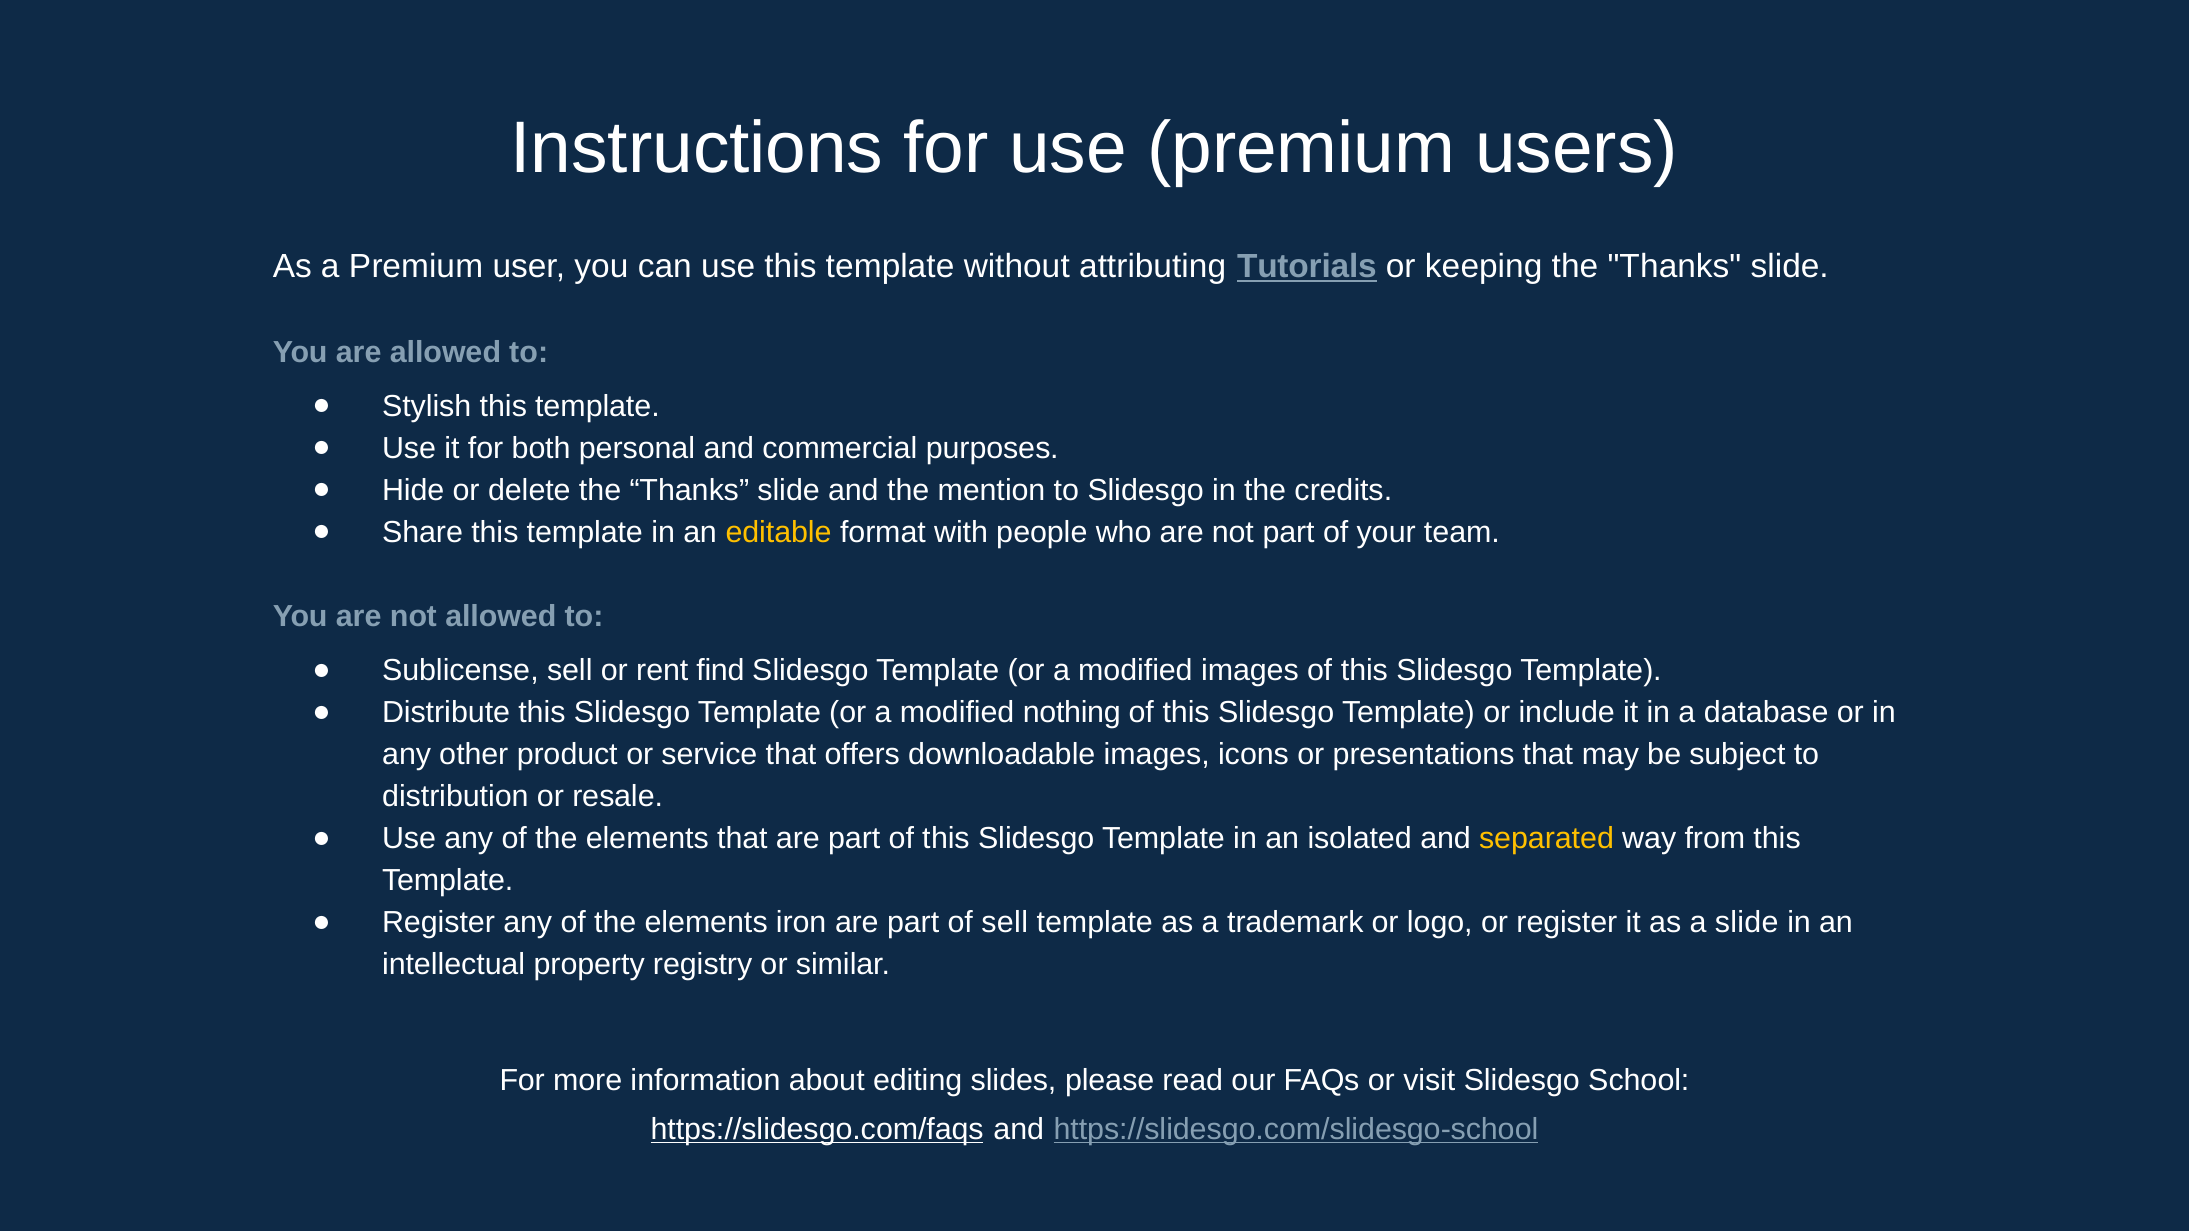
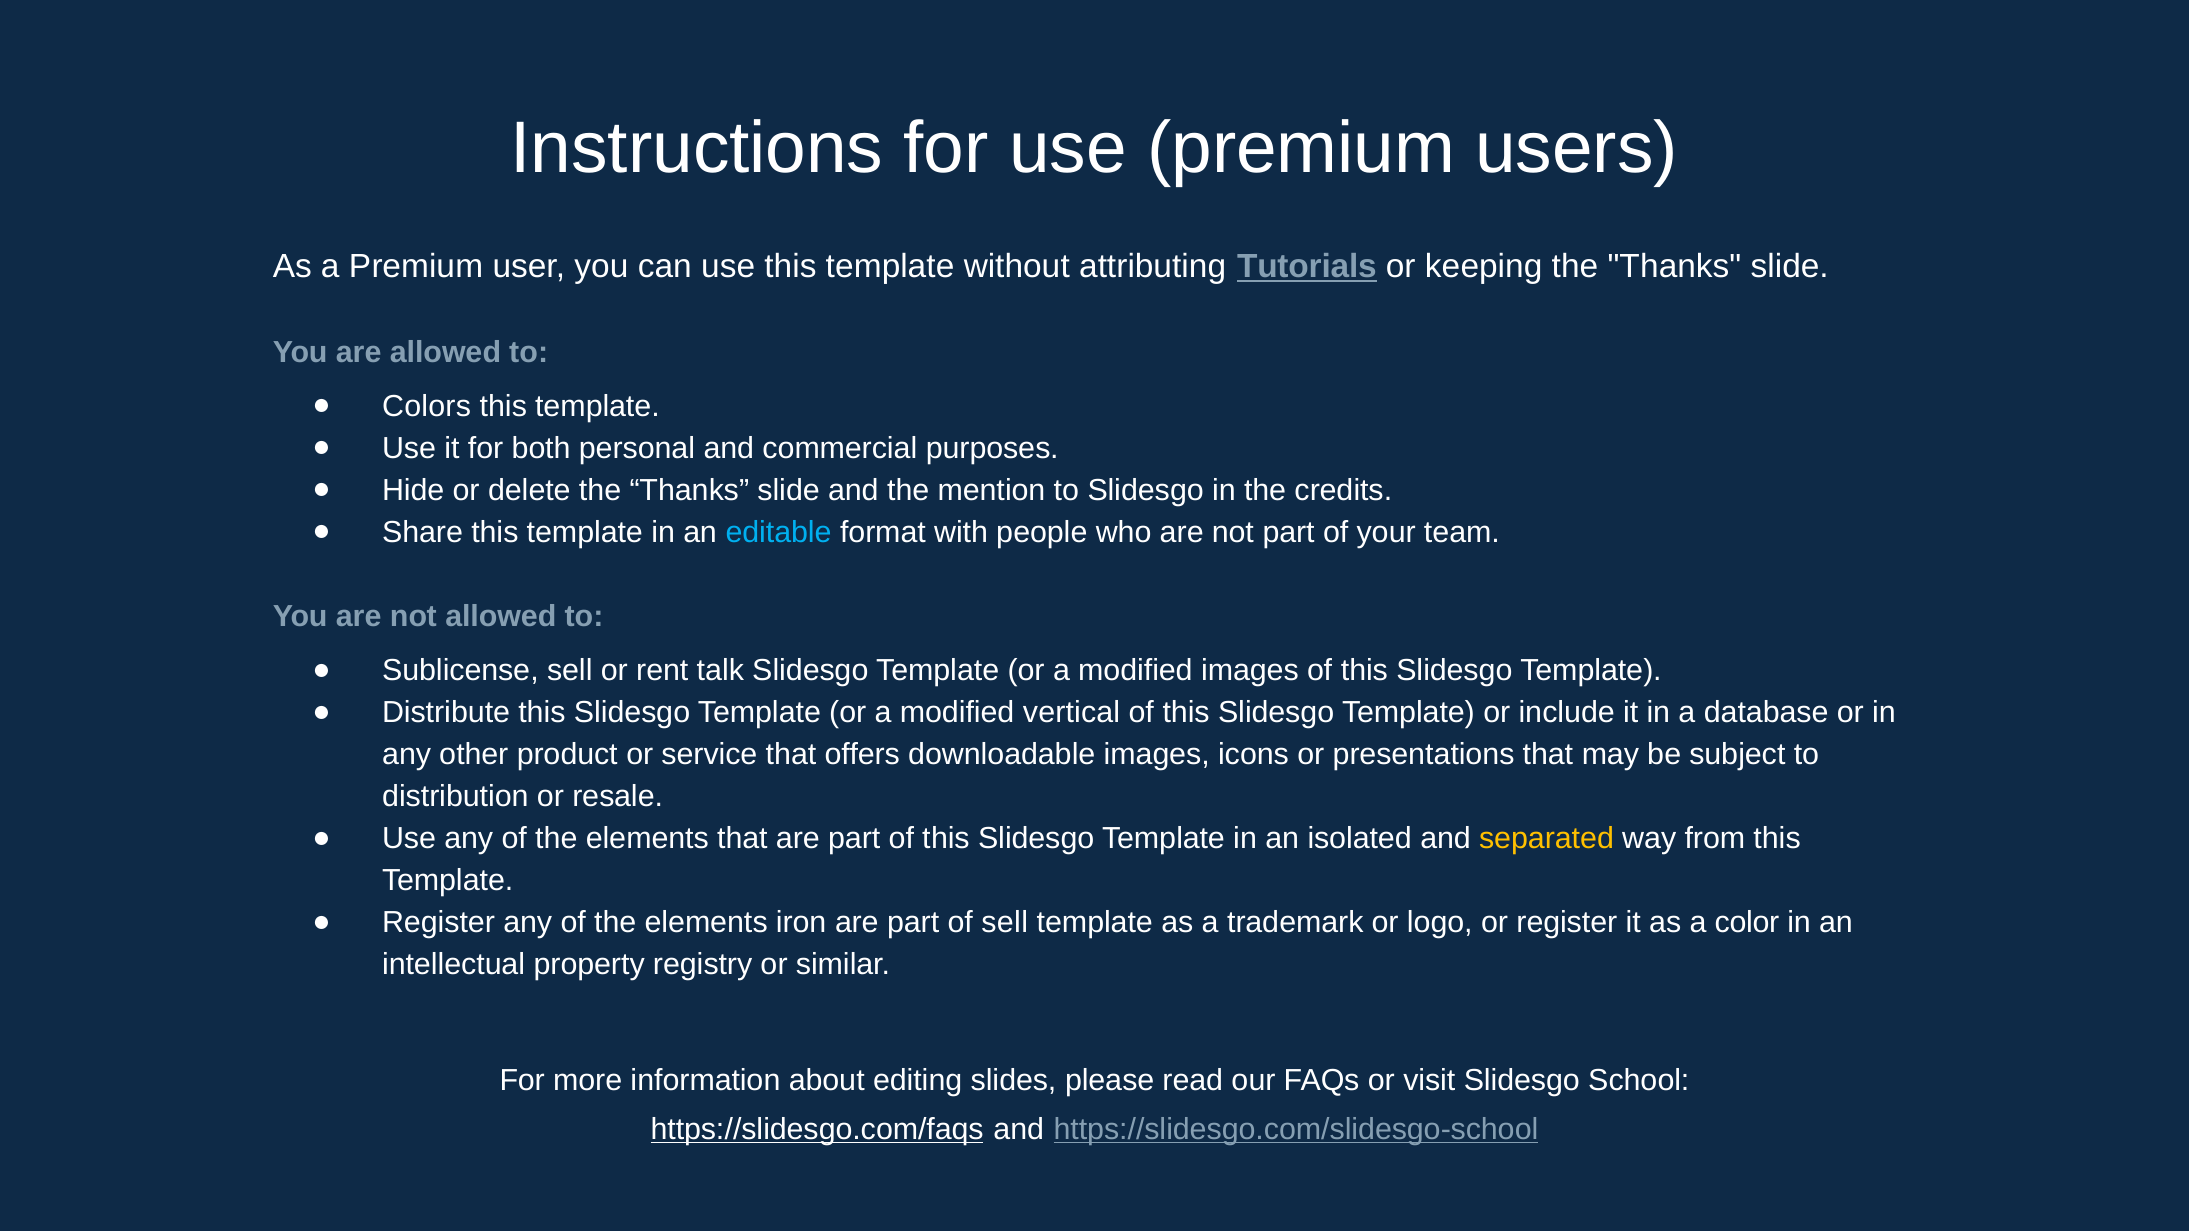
Stylish: Stylish -> Colors (427, 407)
editable colour: yellow -> light blue (779, 532)
find: find -> talk (720, 671)
nothing: nothing -> vertical (1072, 713)
a slide: slide -> color (1747, 923)
